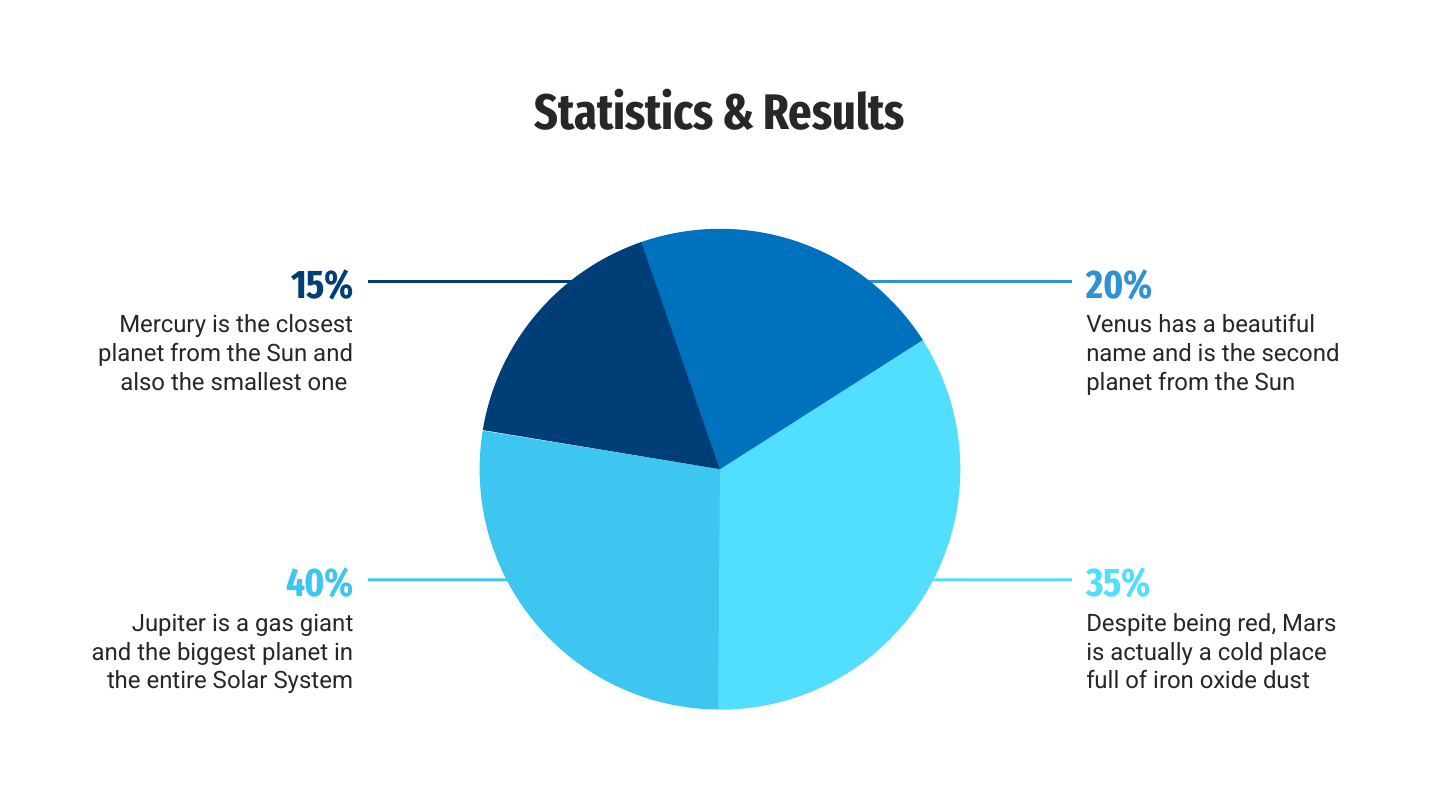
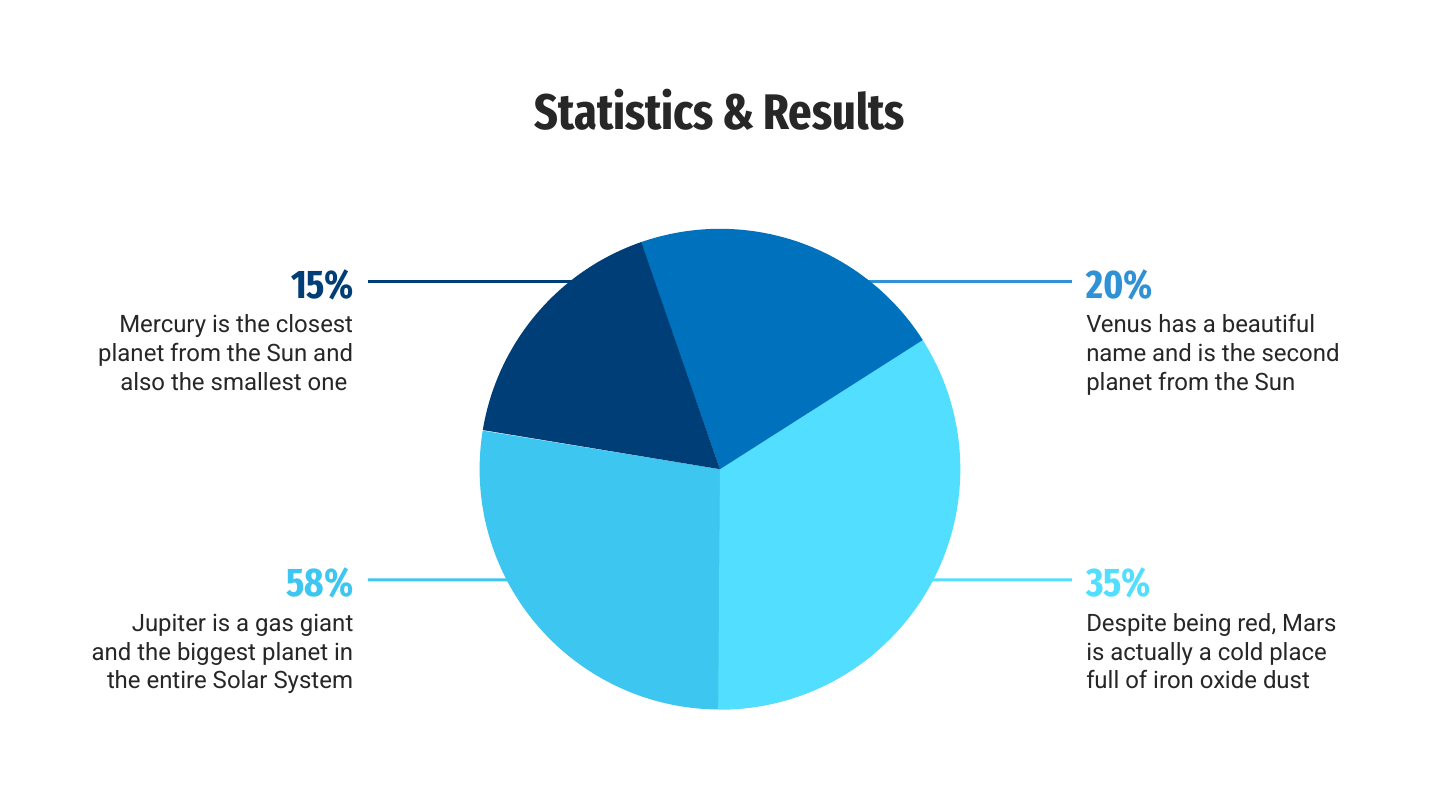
40%: 40% -> 58% (320, 583)
